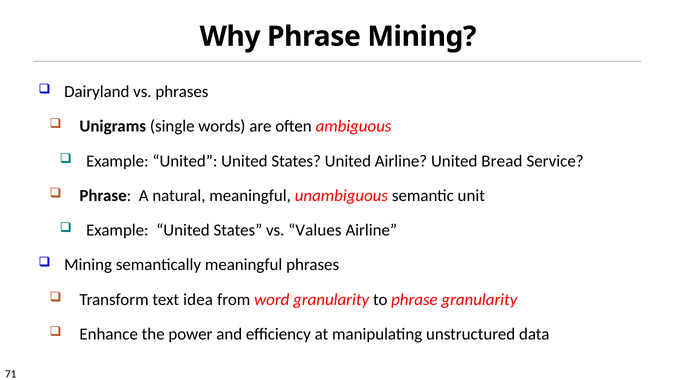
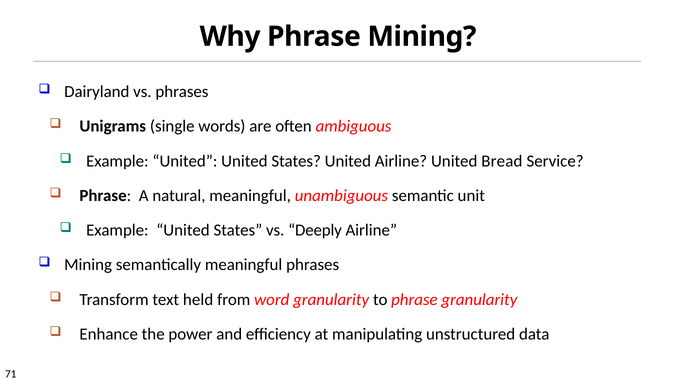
Values: Values -> Deeply (315, 230)
idea: idea -> held (198, 300)
